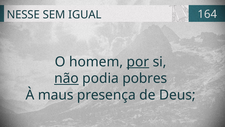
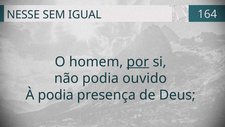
não underline: present -> none (66, 78)
pobres: pobres -> ouvido (145, 78)
À maus: maus -> podia (56, 95)
